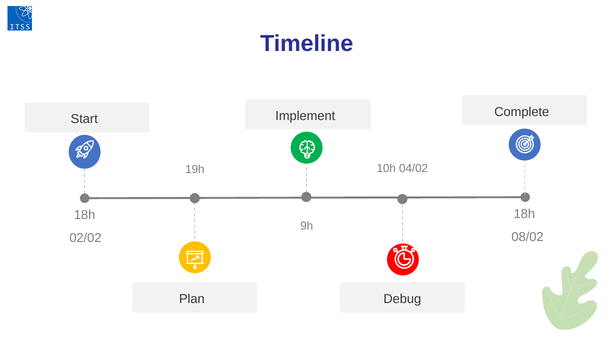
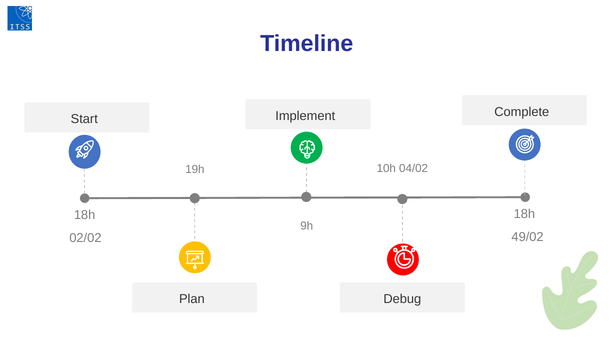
08/02: 08/02 -> 49/02 (528, 236)
